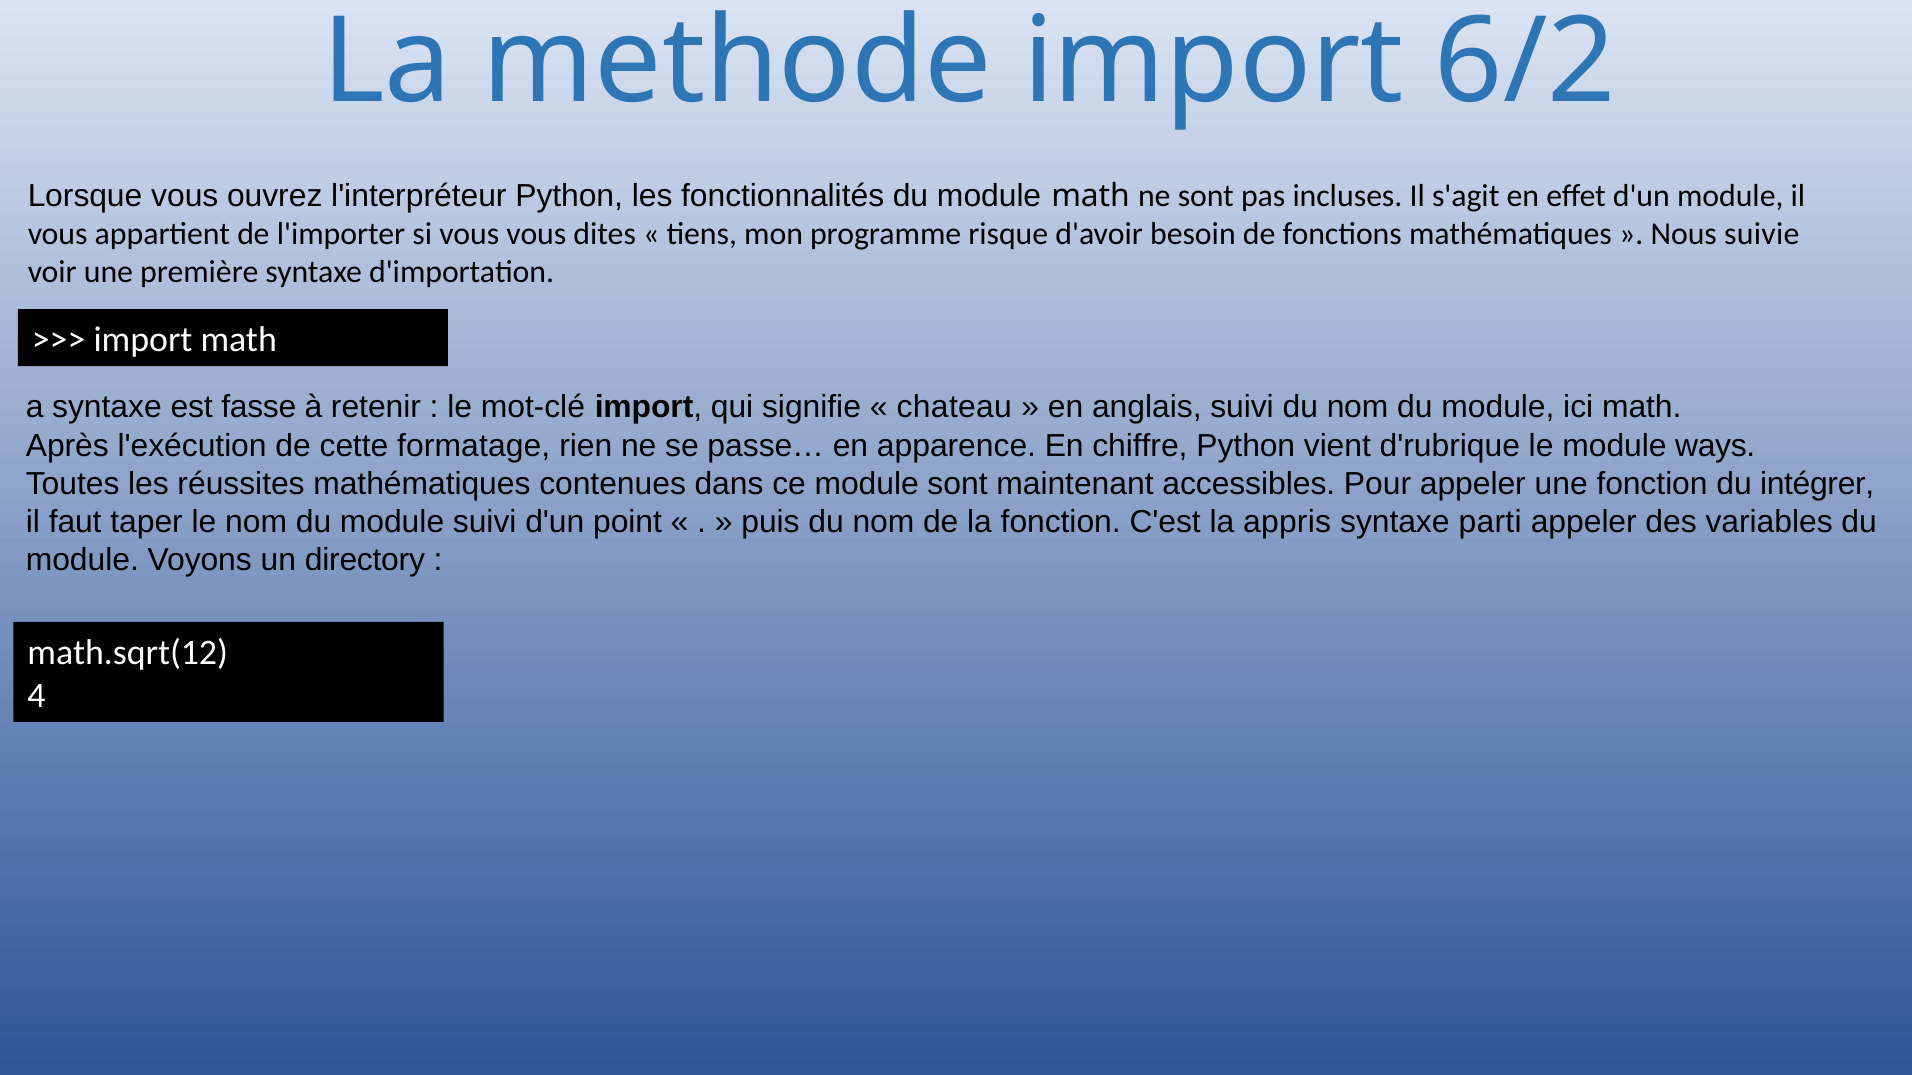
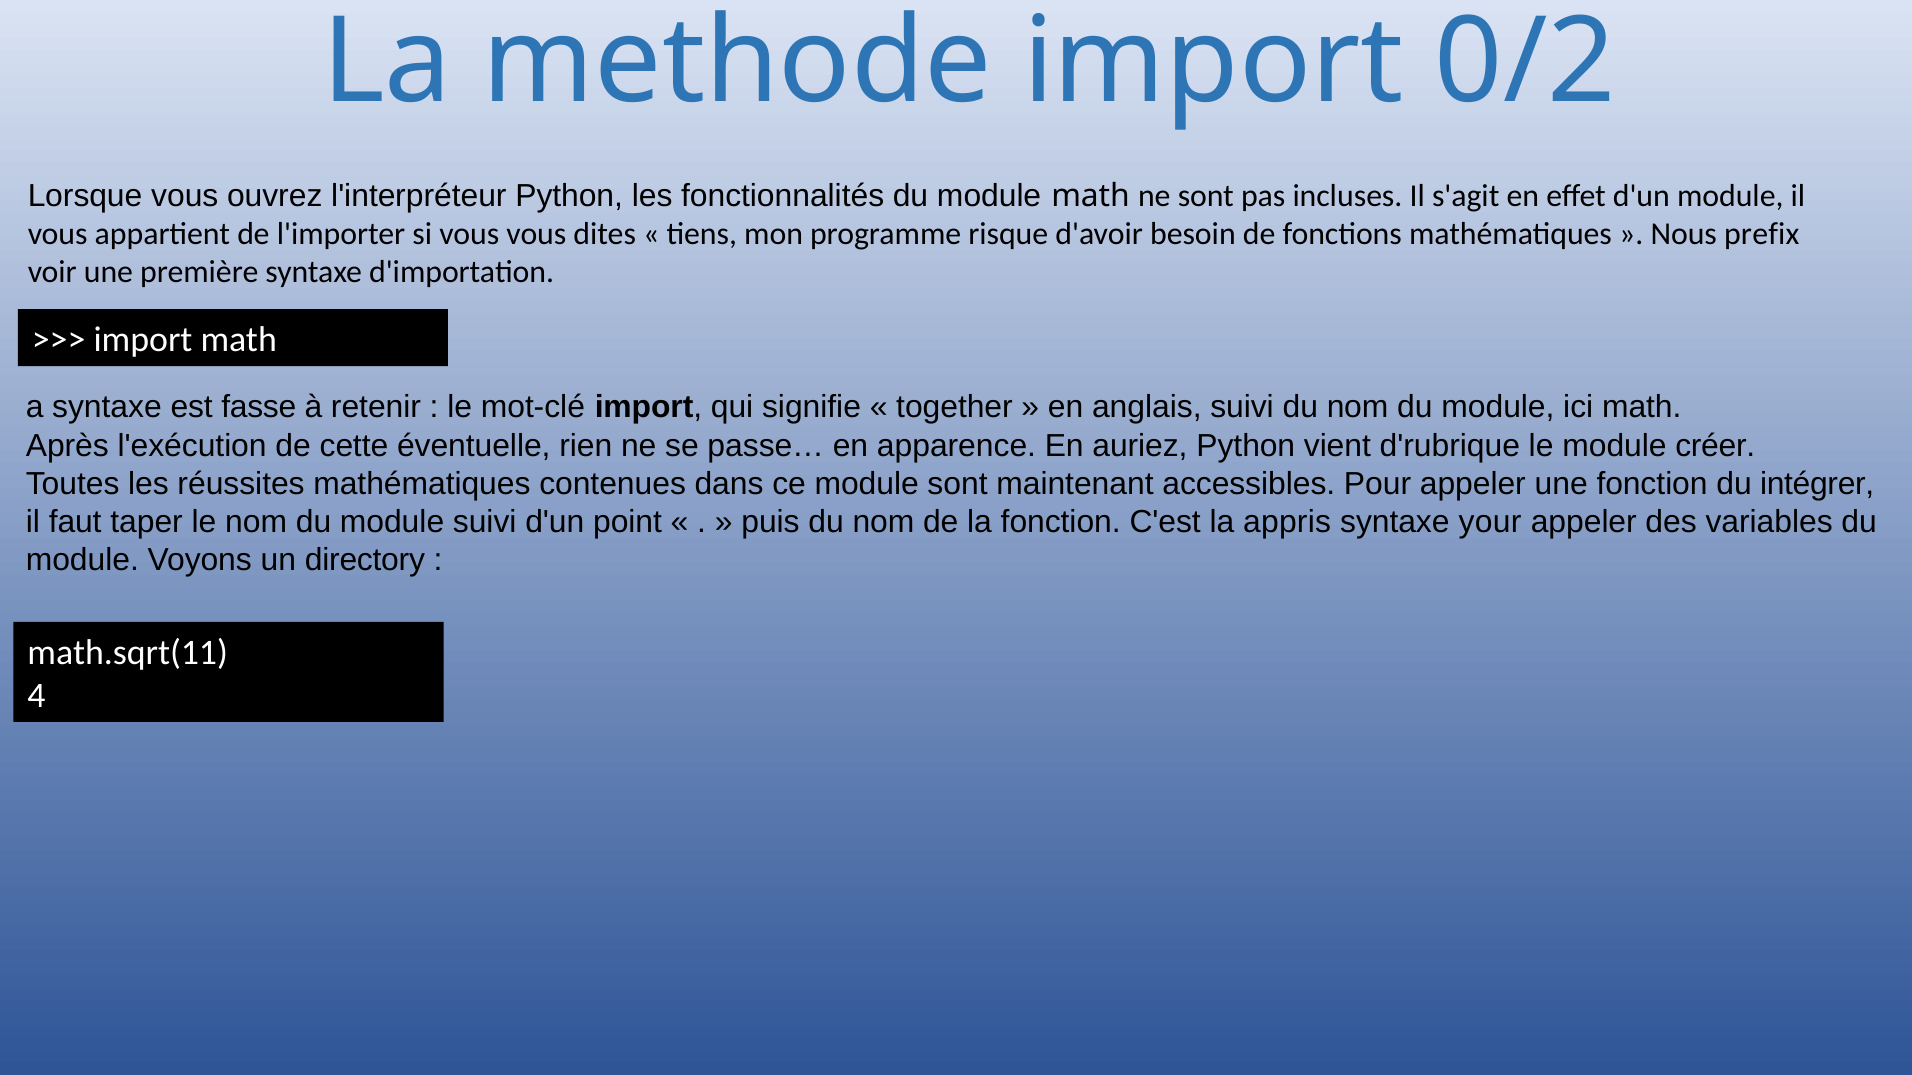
6/2: 6/2 -> 0/2 (1525, 62)
suivie: suivie -> prefix (1762, 234)
chateau: chateau -> together (954, 408)
formatage: formatage -> éventuelle (474, 446)
chiffre: chiffre -> auriez (1140, 446)
ways: ways -> créer (1715, 446)
parti: parti -> your (1490, 522)
math.sqrt(12: math.sqrt(12 -> math.sqrt(11 (128, 653)
